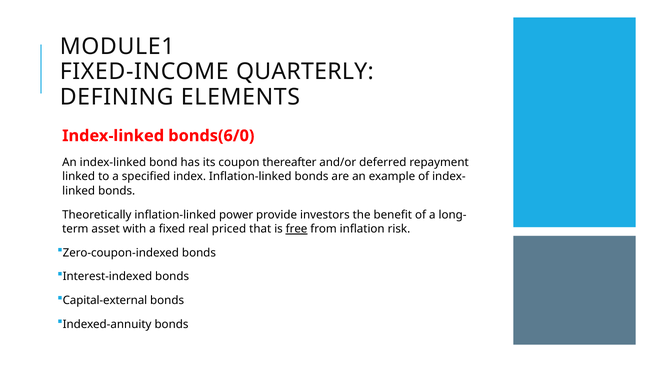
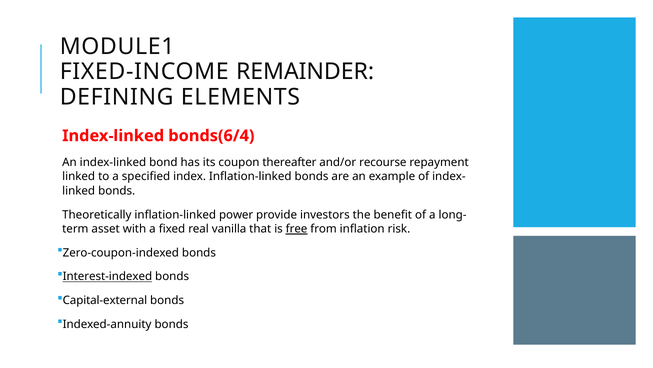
QUARTERLY: QUARTERLY -> REMAINDER (305, 72)
bonds(6/0: bonds(6/0 -> bonds(6/4 (211, 136)
deferred: deferred -> recourse (383, 162)
priced: priced -> vanilla (229, 229)
Interest-indexed underline: none -> present (107, 276)
